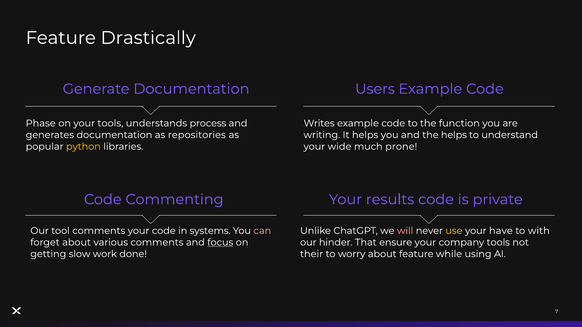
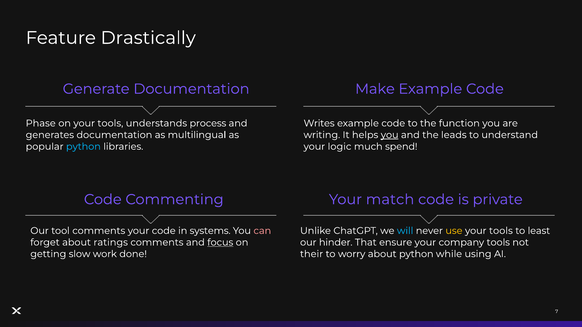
Users: Users -> Make (375, 89)
repositories: repositories -> multilingual (197, 135)
you underline: none -> present (390, 135)
the helps: helps -> leads (454, 135)
python colour: yellow -> light blue (83, 147)
wide: wide -> logic (340, 147)
prone: prone -> spend (401, 147)
results: results -> match (390, 200)
will colour: pink -> light blue (405, 231)
have: have -> tools (501, 231)
with: with -> least (539, 231)
various: various -> ratings (111, 243)
about feature: feature -> python (416, 254)
